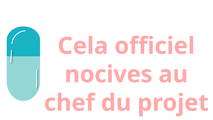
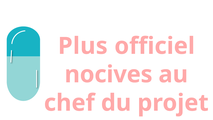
Cela: Cela -> Plus (83, 46)
